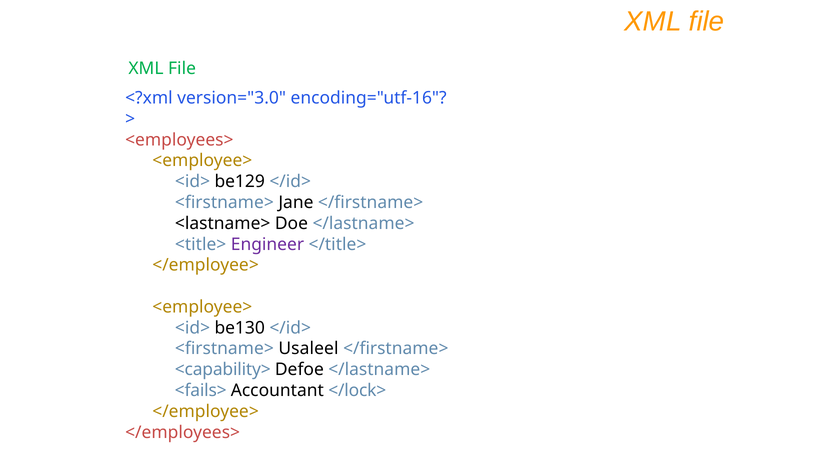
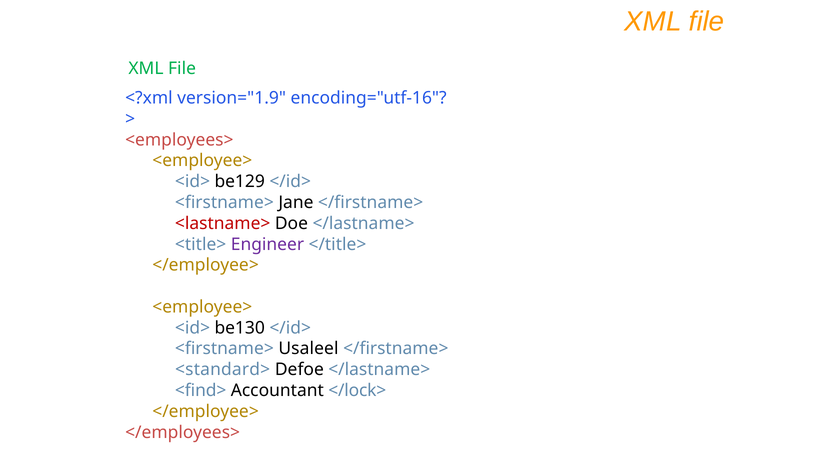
version="3.0: version="3.0 -> version="1.9 (232, 98)
<lastname> colour: black -> red (223, 223)
<capability>: <capability> -> <standard> (223, 369)
<fails>: <fails> -> <find> (201, 390)
